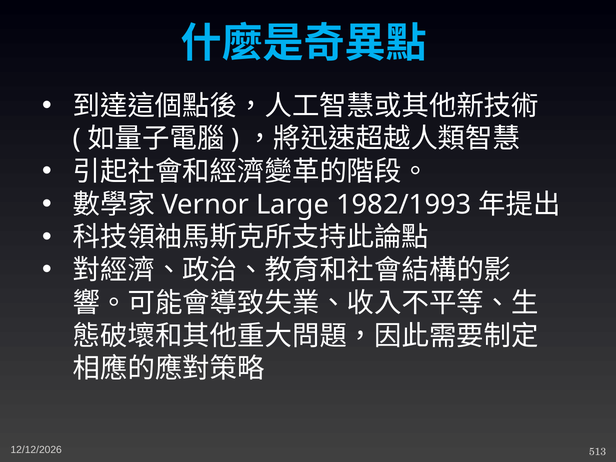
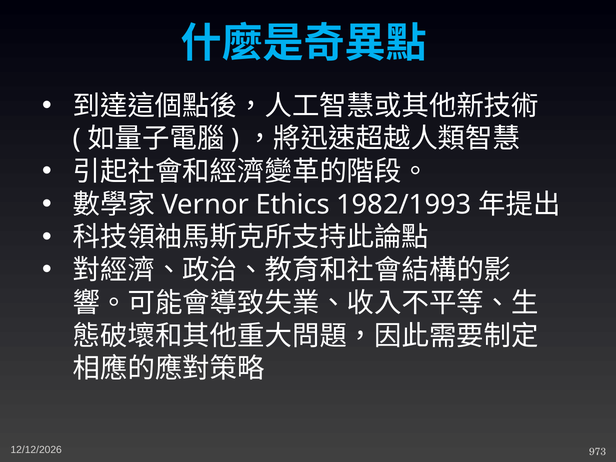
Large: Large -> Ethics (293, 205)
513: 513 -> 973 (598, 452)
